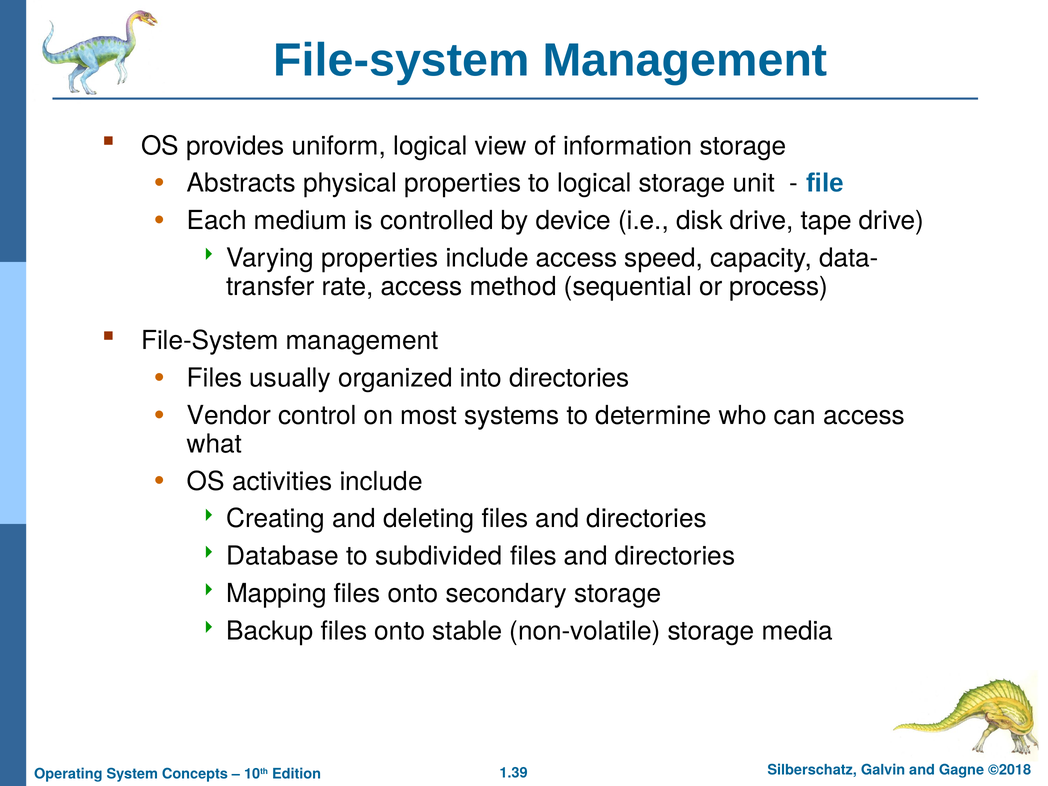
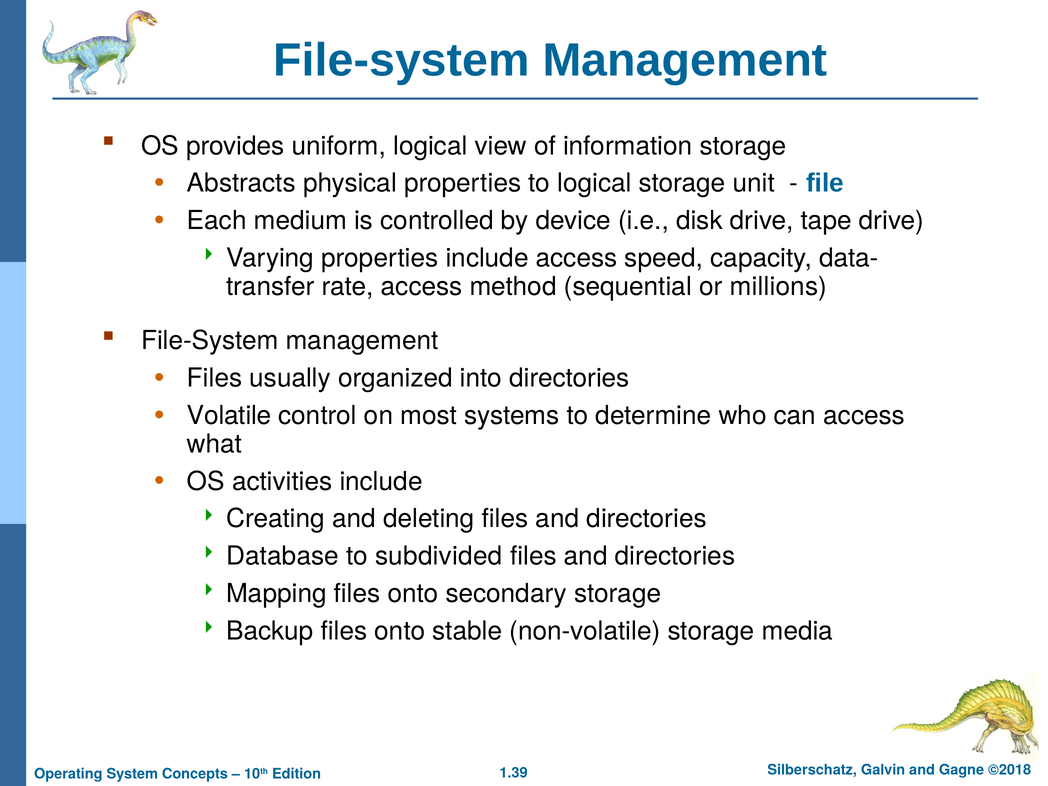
process: process -> millions (778, 287)
Vendor: Vendor -> Volatile (229, 416)
